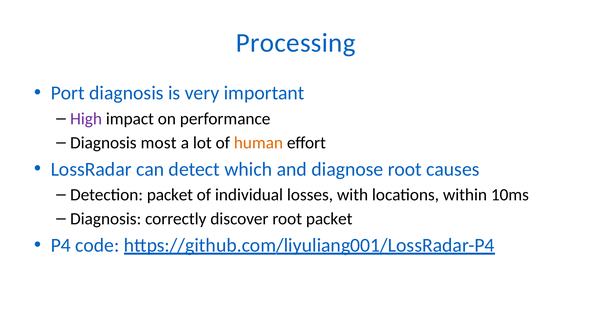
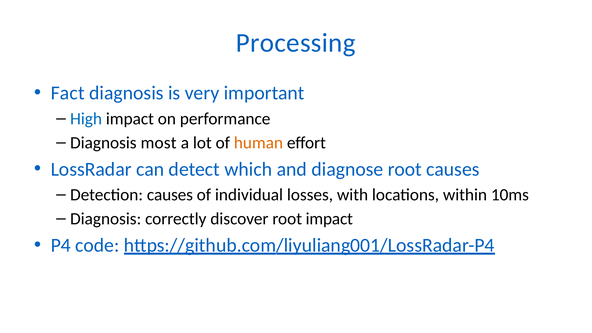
Port: Port -> Fact (68, 93)
High colour: purple -> blue (86, 119)
Detection packet: packet -> causes (170, 195)
root packet: packet -> impact (329, 219)
